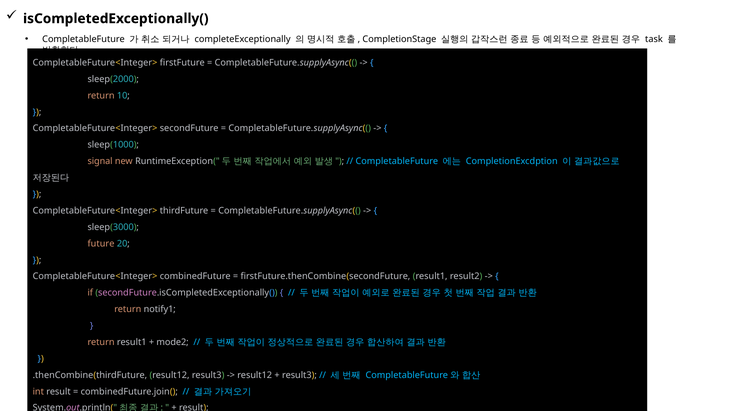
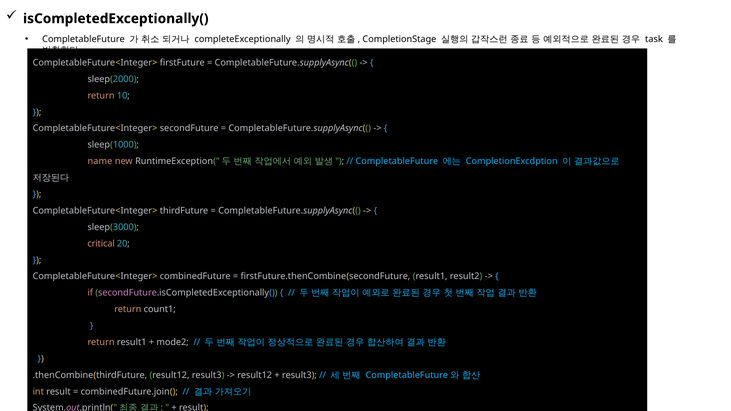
signal: signal -> name (100, 161)
future: future -> critical (101, 244)
notify1: notify1 -> count1 (160, 309)
